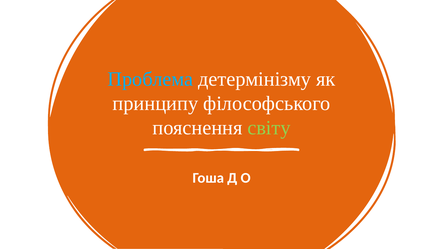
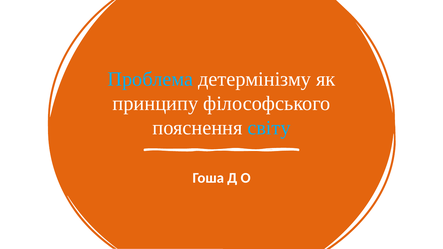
світу colour: light green -> light blue (269, 128)
